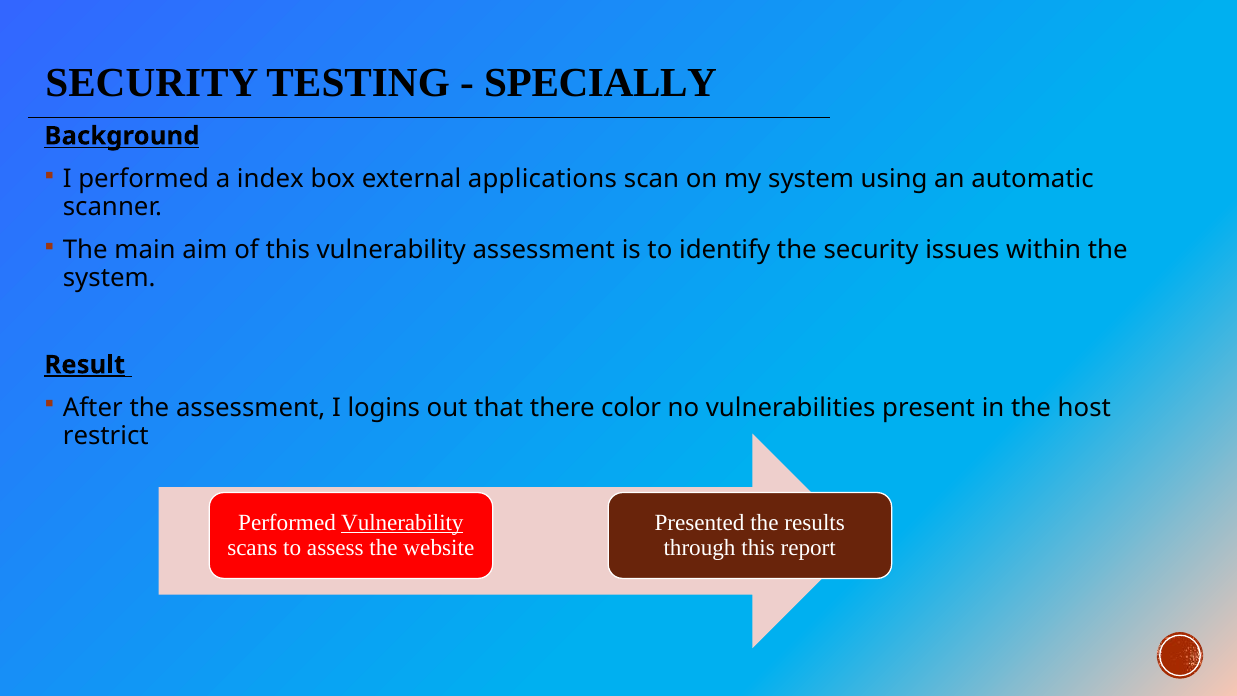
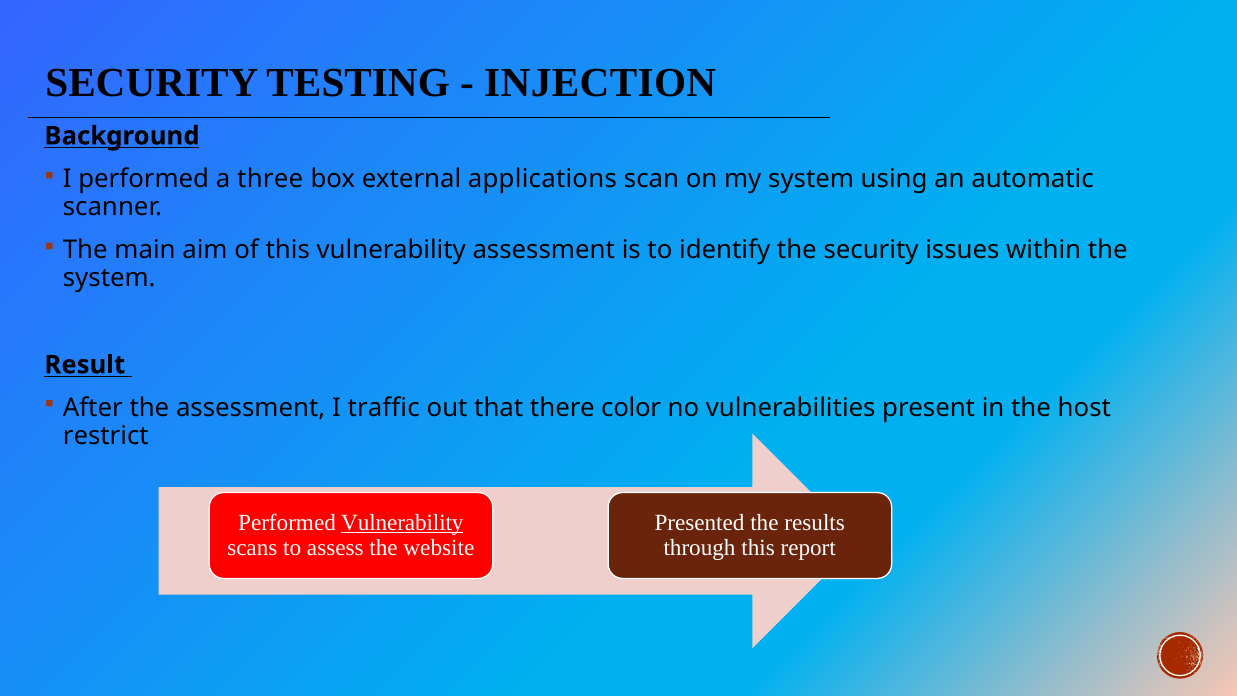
SPECIALLY: SPECIALLY -> INJECTION (600, 83)
index: index -> three (270, 179)
Result underline: present -> none (85, 365)
logins: logins -> traffic (384, 408)
